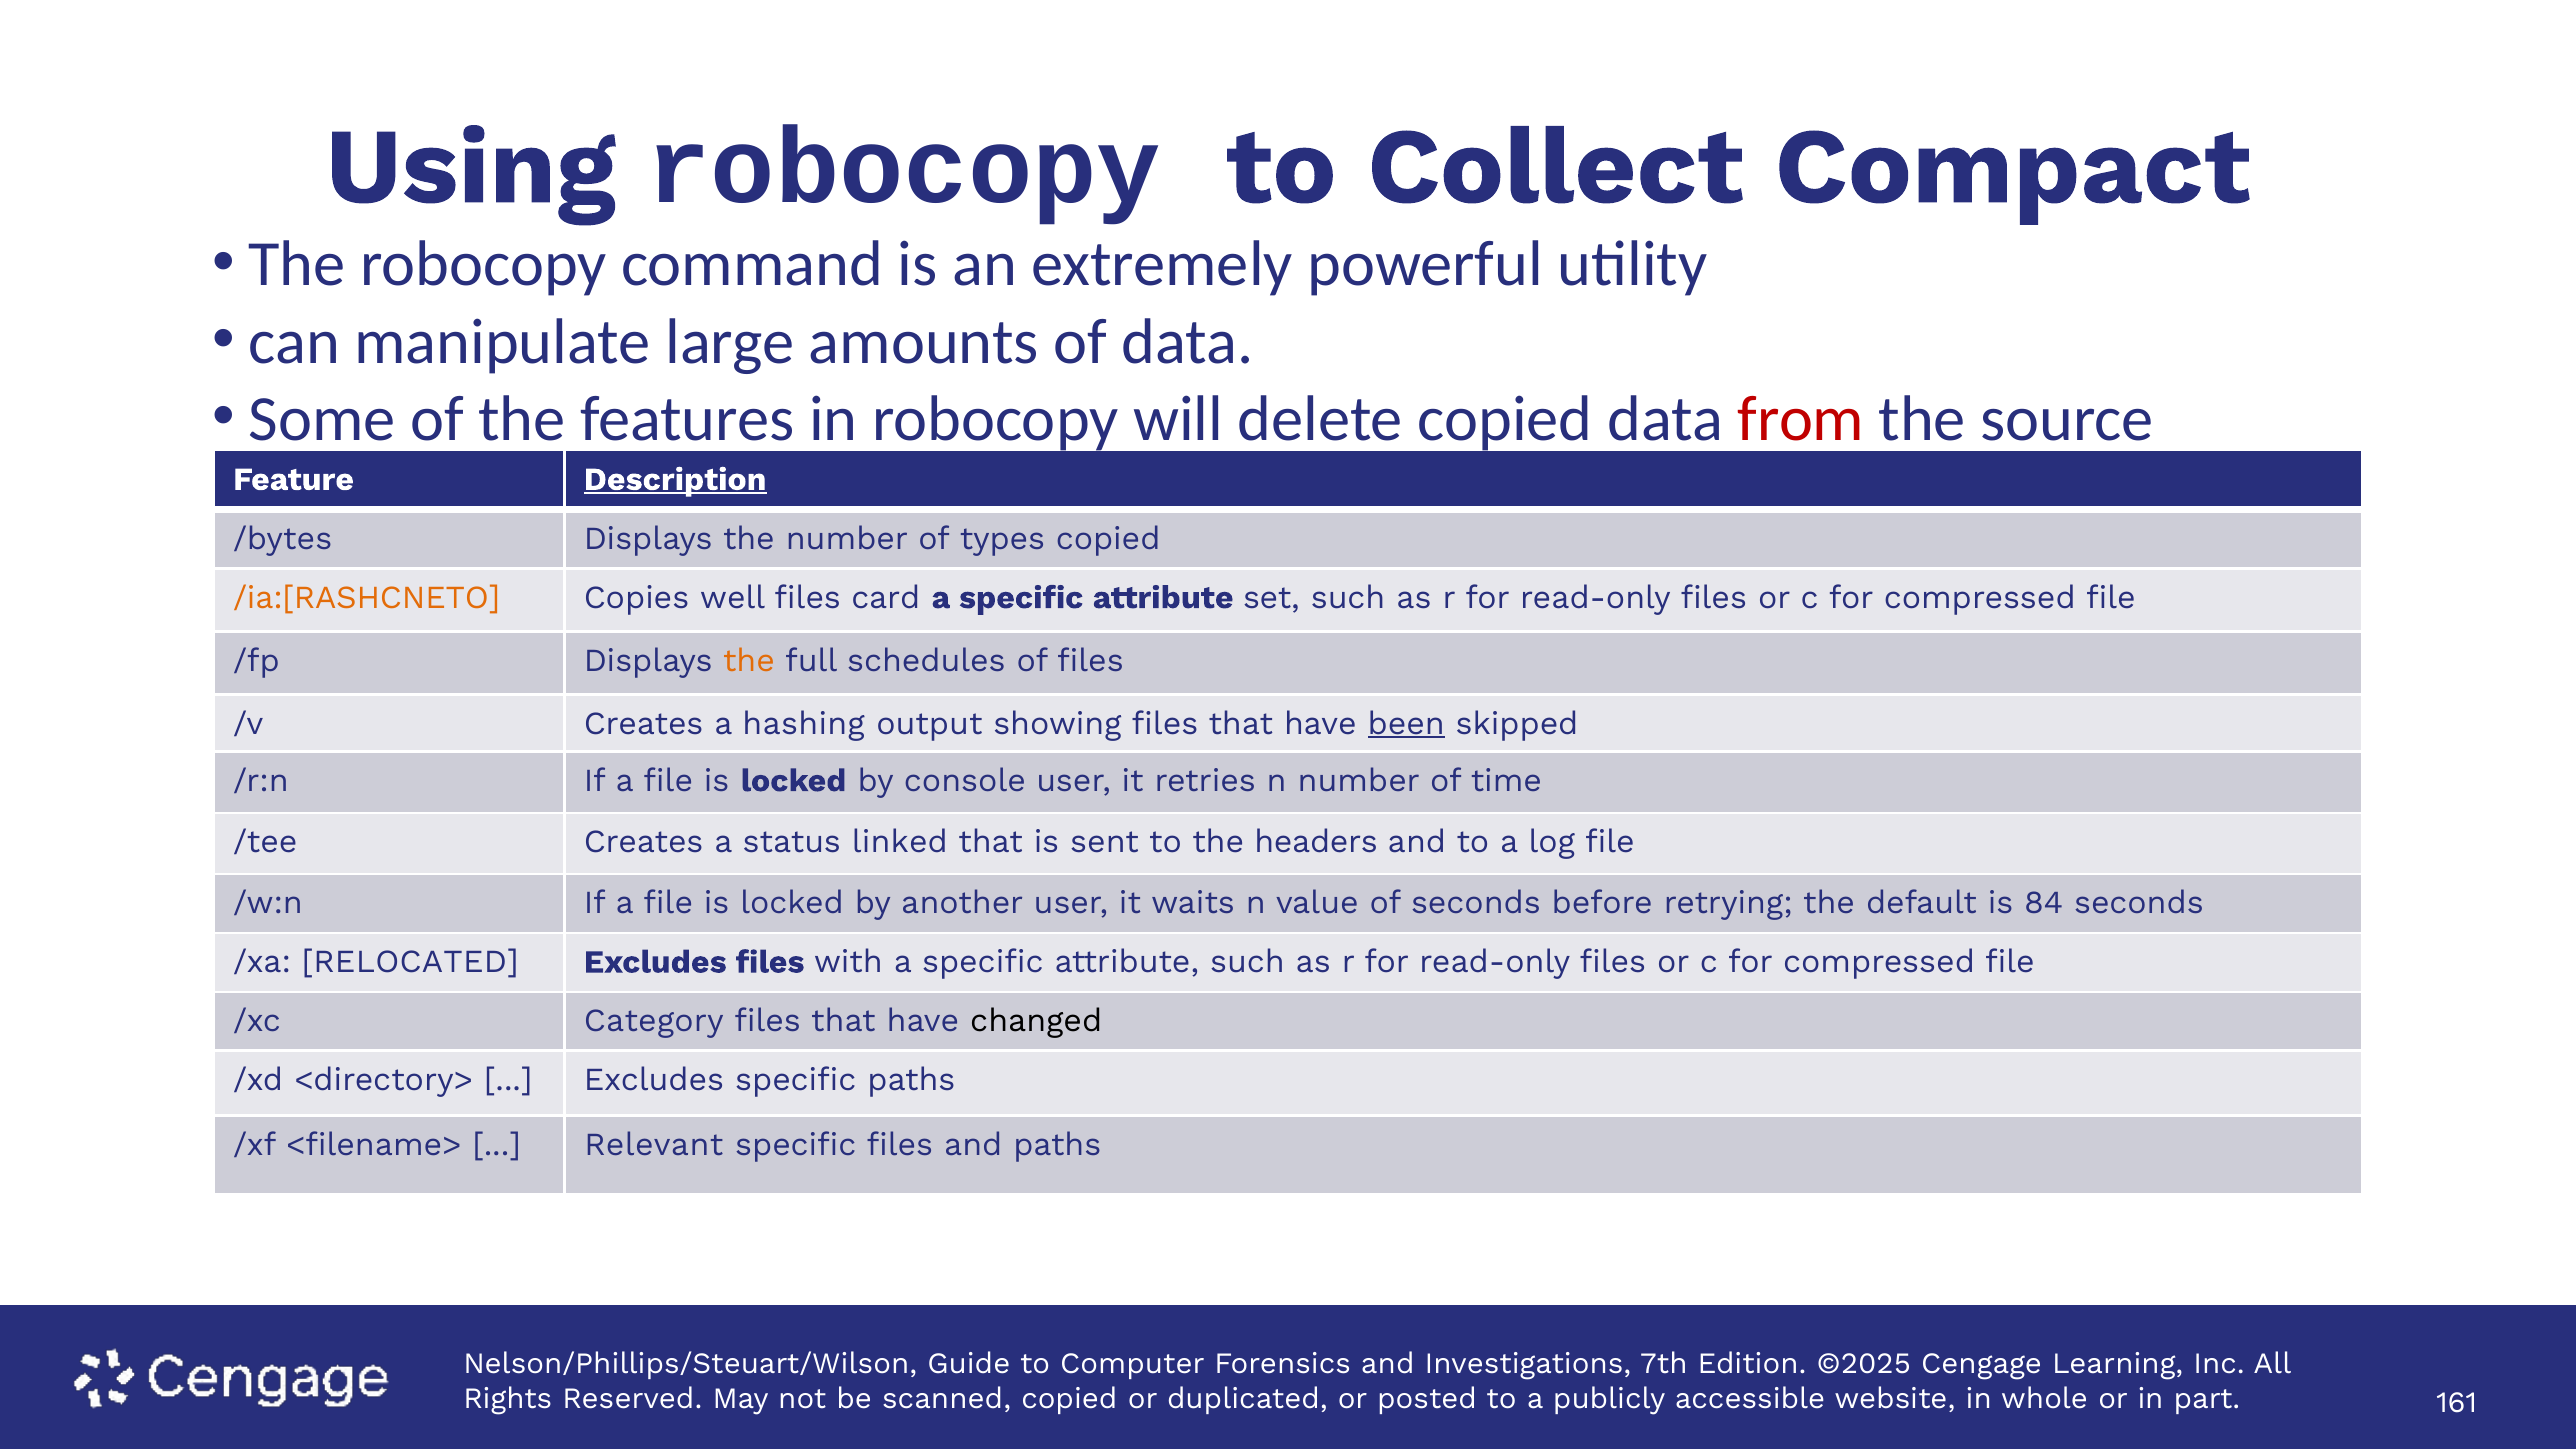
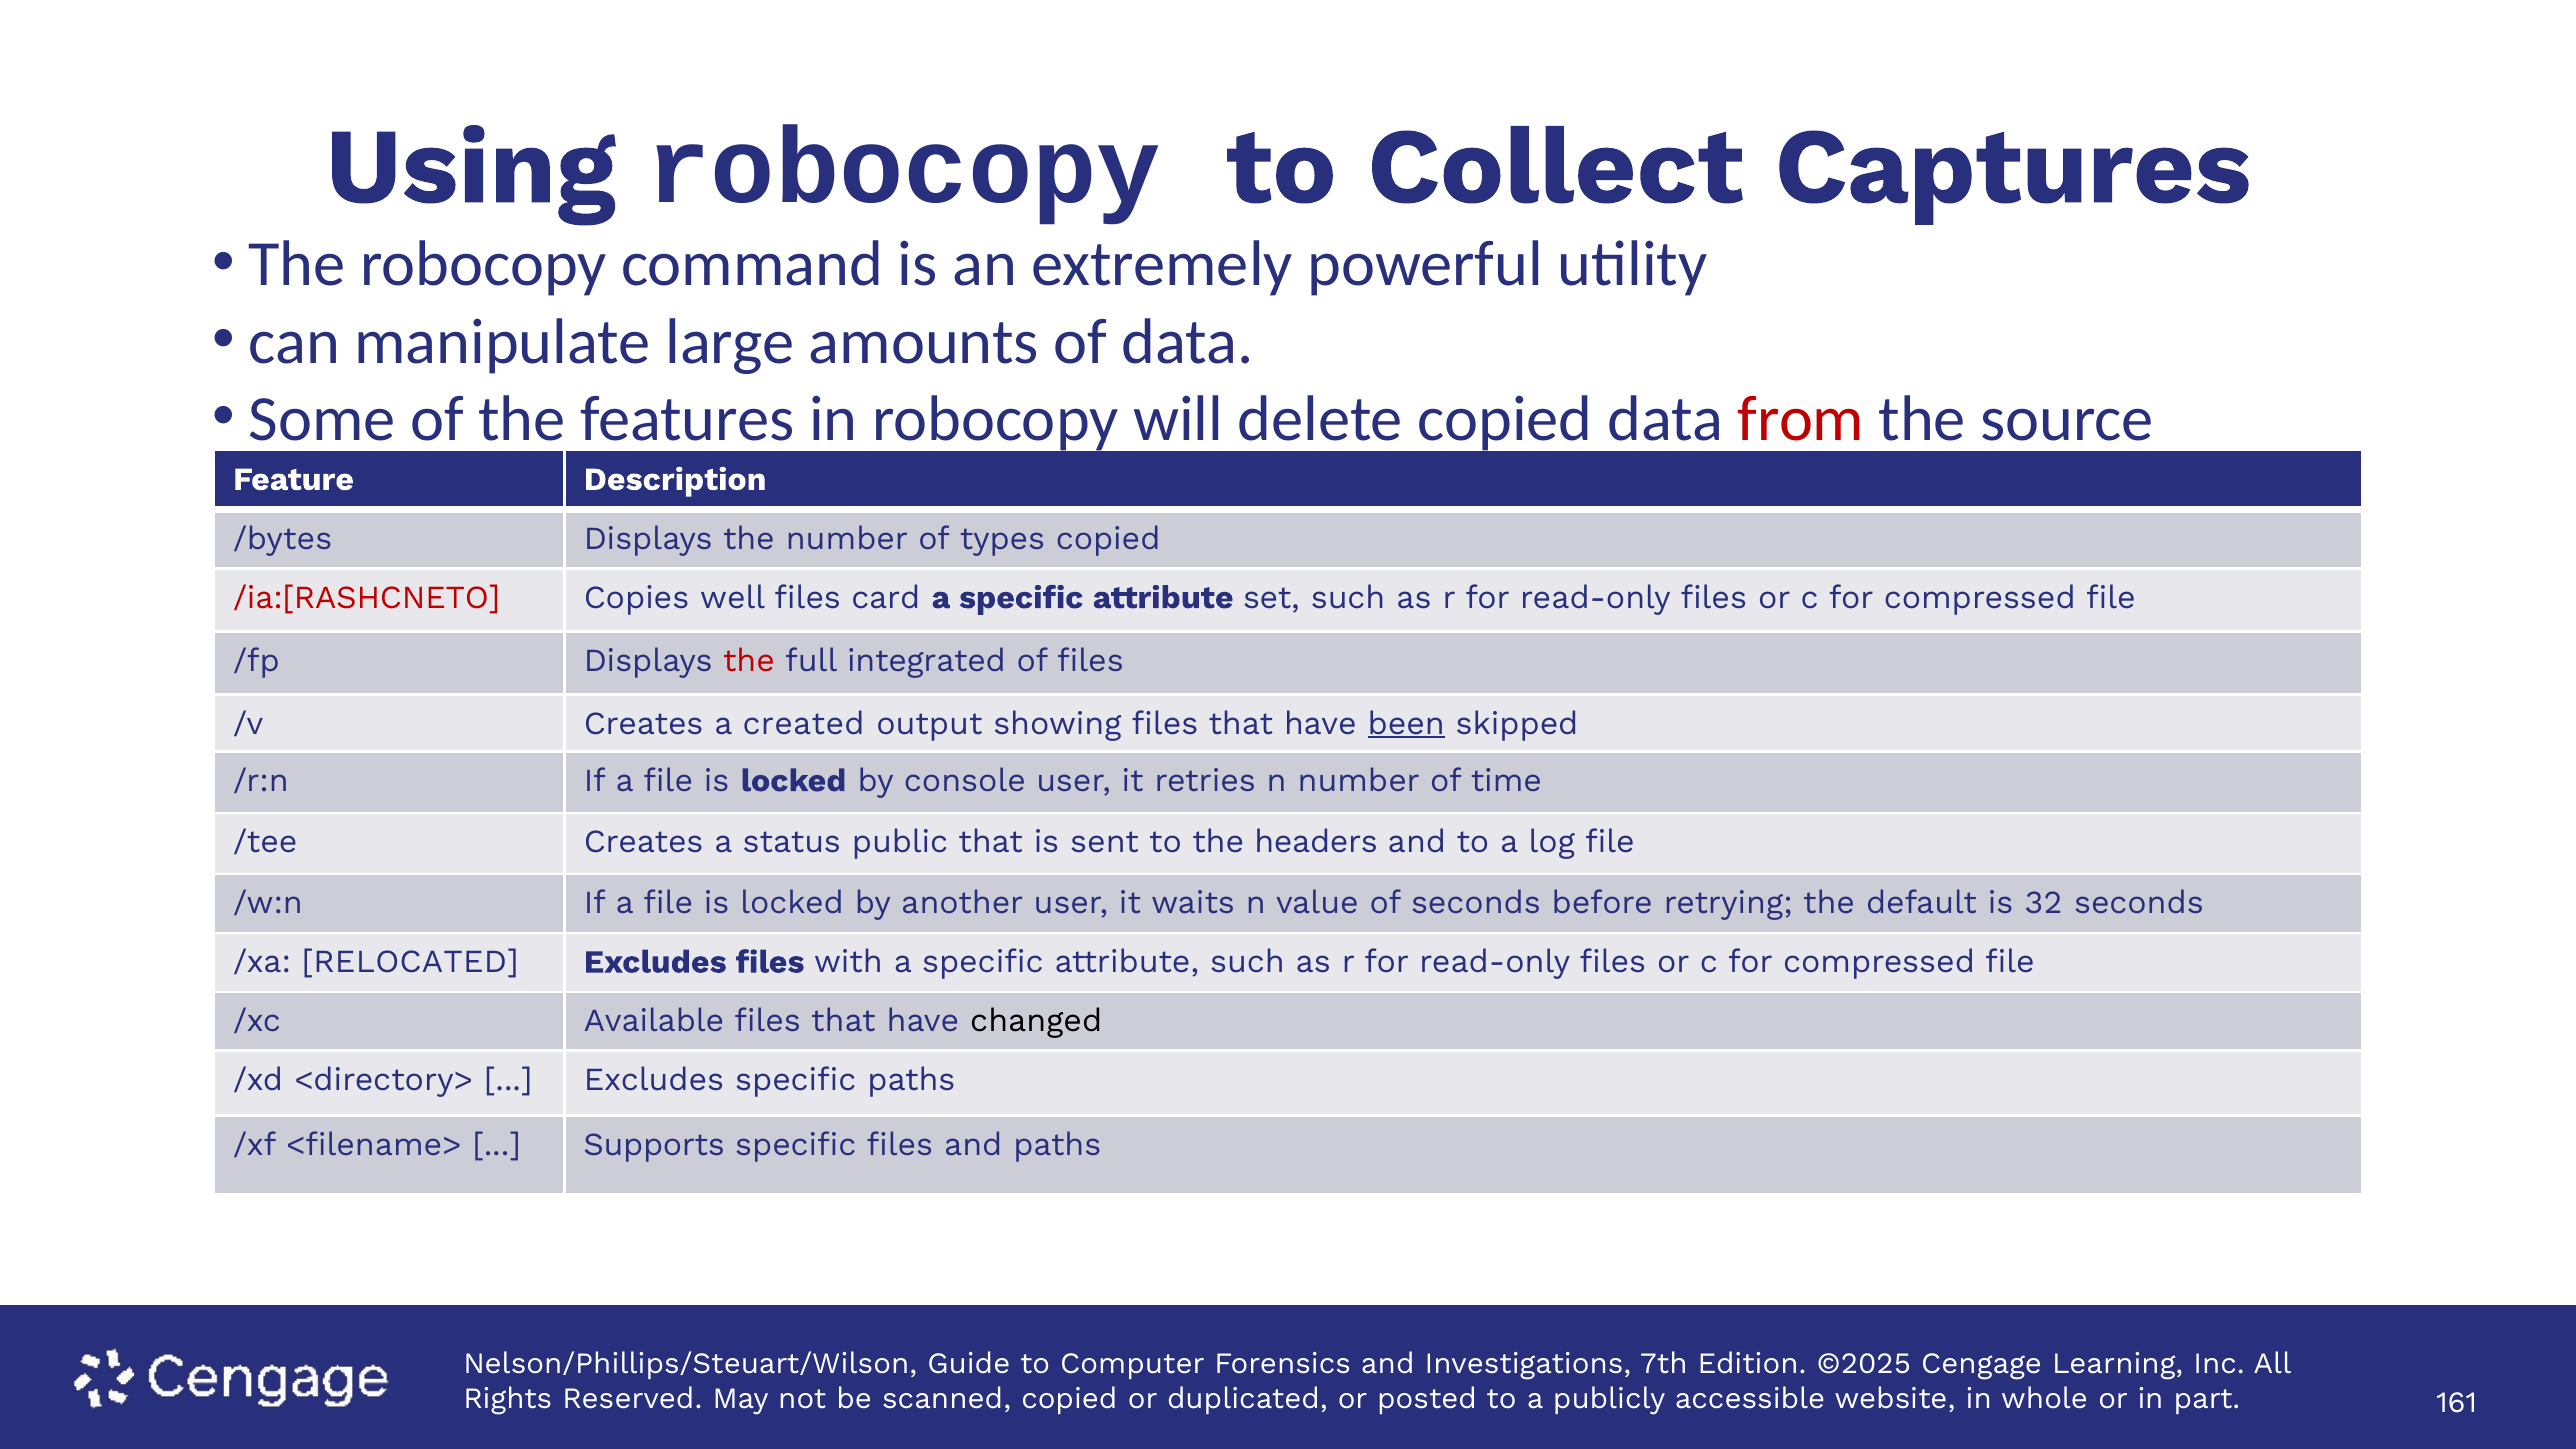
Compact: Compact -> Captures (2013, 167)
Description underline: present -> none (675, 479)
/ia:[RASHCNETO colour: orange -> red (367, 597)
the colour: orange -> red (749, 660)
schedules: schedules -> integrated (926, 660)
hashing: hashing -> created (804, 723)
linked: linked -> public (900, 842)
84: 84 -> 32 (2043, 903)
Category: Category -> Available (654, 1021)
Relevant: Relevant -> Supports (654, 1145)
